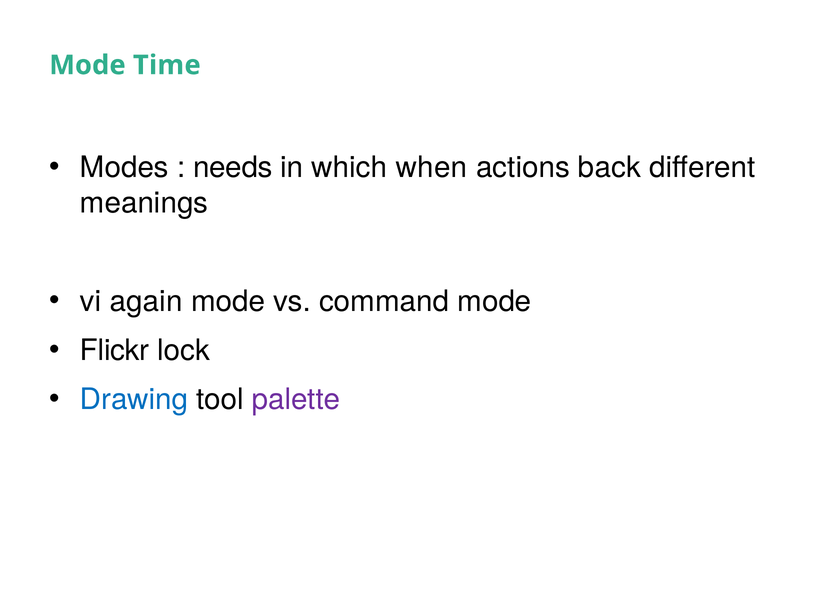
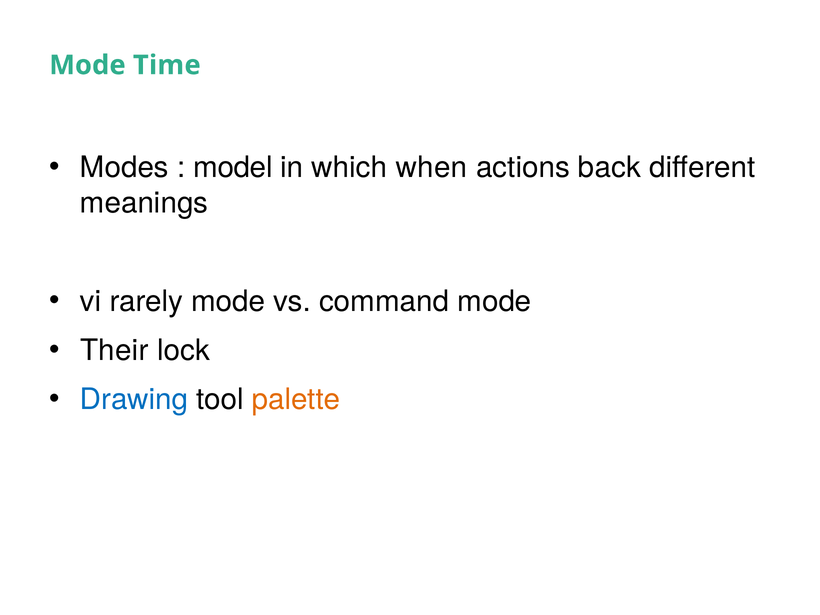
needs: needs -> model (233, 167)
again: again -> rarely (146, 301)
Flickr: Flickr -> Their (114, 350)
palette colour: purple -> orange (296, 400)
